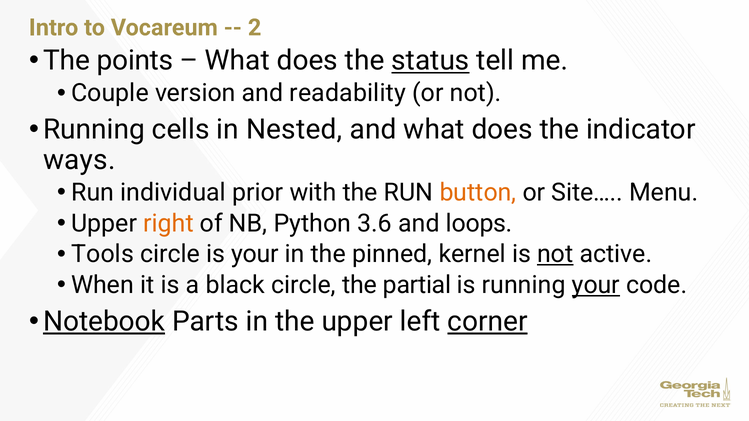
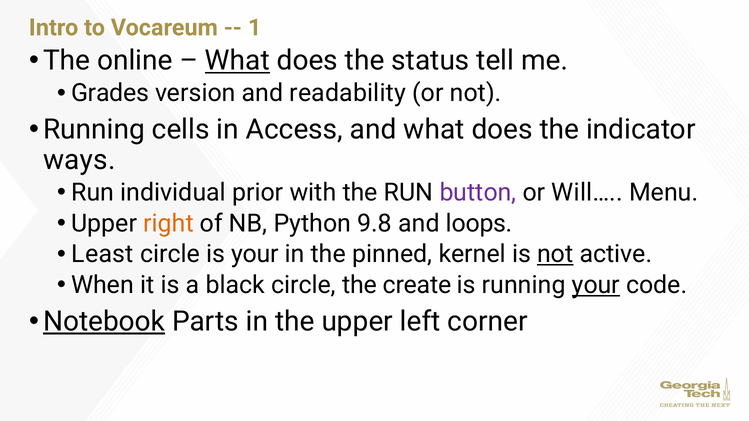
2: 2 -> 1 (255, 28)
points: points -> online (135, 61)
What underline: none -> present (237, 61)
status underline: present -> none (430, 61)
Couple: Couple -> Grades (110, 93)
Nested: Nested -> Access (294, 130)
button colour: orange -> purple (478, 193)
Site…: Site… -> Will… (587, 193)
3.6: 3.6 -> 9.8 (375, 224)
Tools: Tools -> Least (102, 254)
partial: partial -> create (417, 285)
corner underline: present -> none (487, 322)
